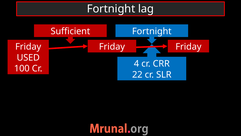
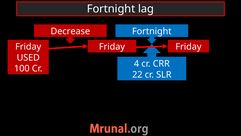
Sufficient: Sufficient -> Decrease (70, 31)
